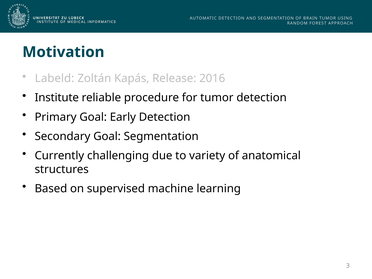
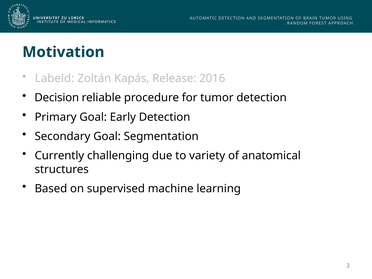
Institute: Institute -> Decision (57, 98)
